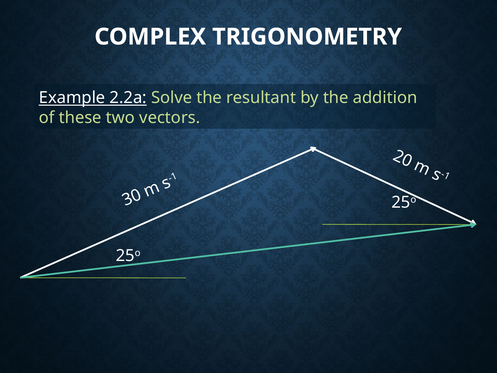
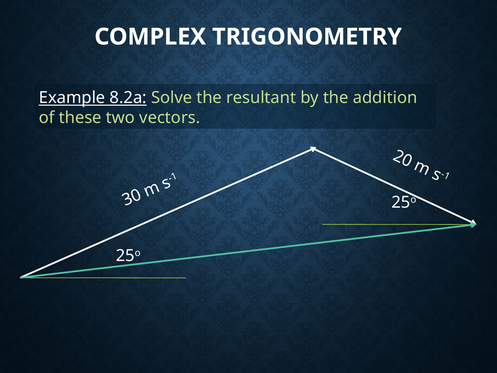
2.2a: 2.2a -> 8.2a (128, 98)
